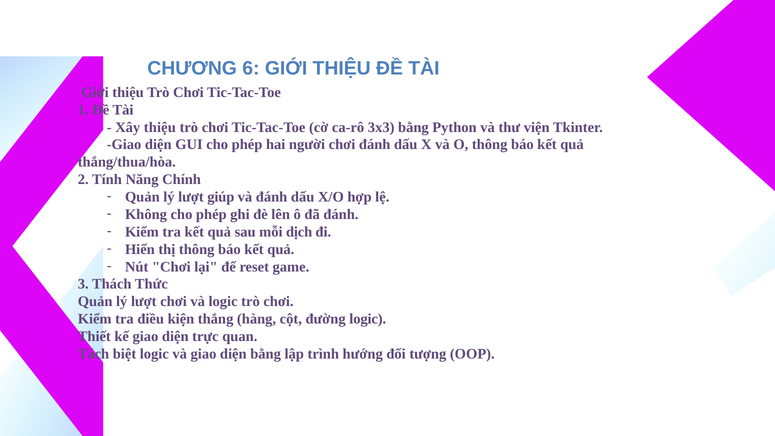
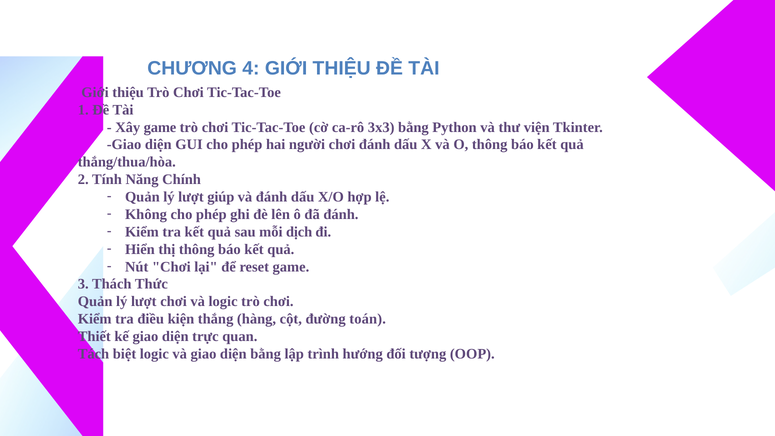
6: 6 -> 4 (251, 68)
Xây thiệu: thiệu -> game (160, 127)
đường logic: logic -> toán (368, 319)
